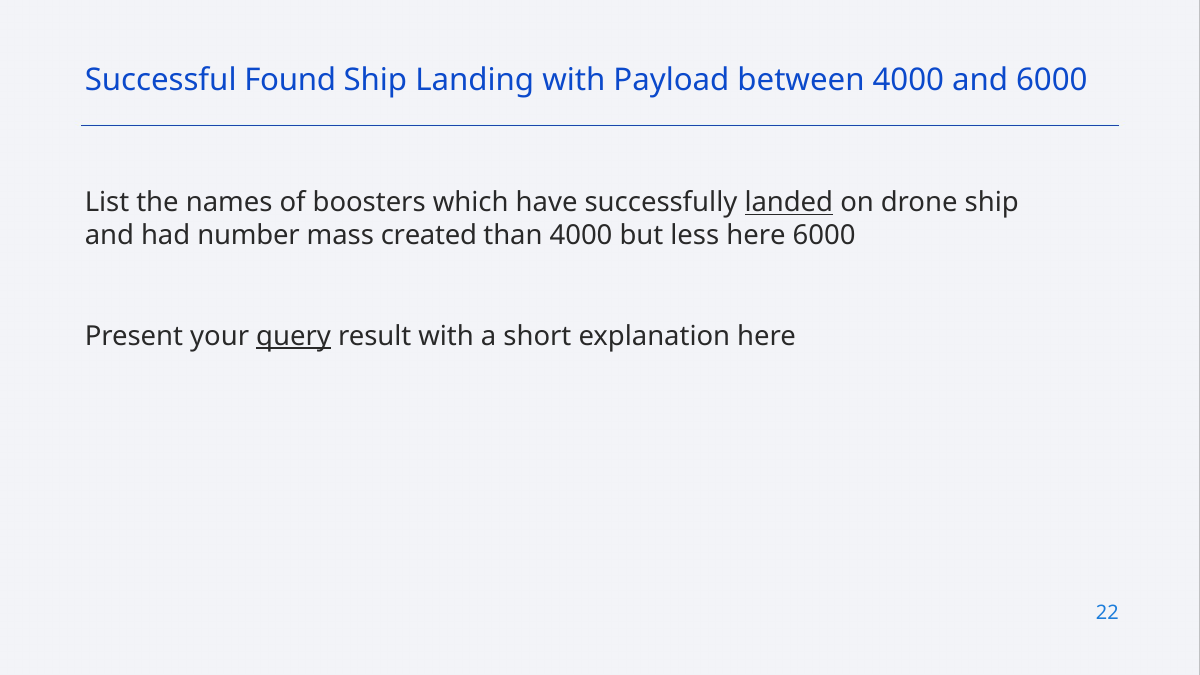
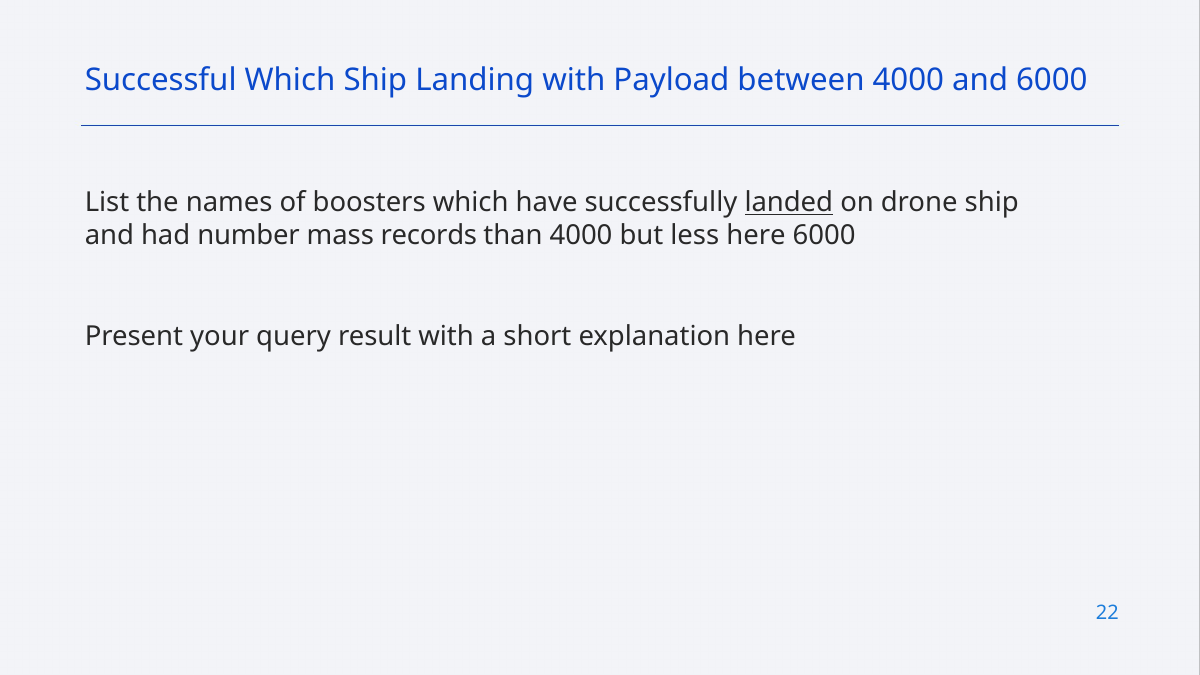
Successful Found: Found -> Which (290, 80)
created: created -> records (429, 236)
query underline: present -> none (294, 336)
